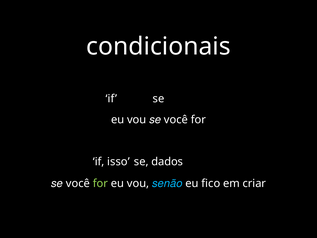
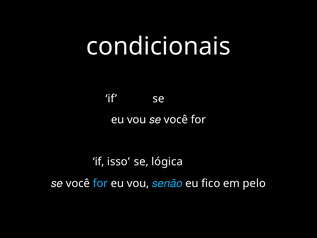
dados: dados -> lógica (167, 162)
for colour: light green -> light blue (100, 183)
criar: criar -> pelo (254, 183)
